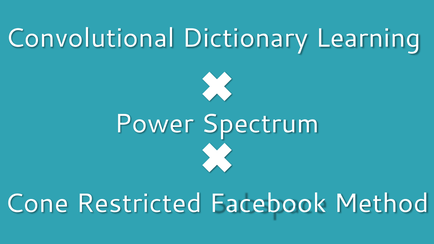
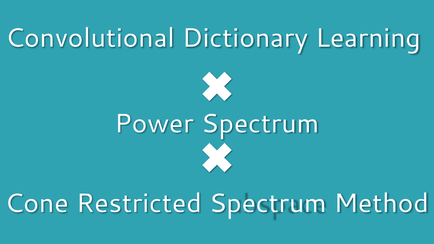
Restricted Facebook: Facebook -> Spectrum (268, 203)
